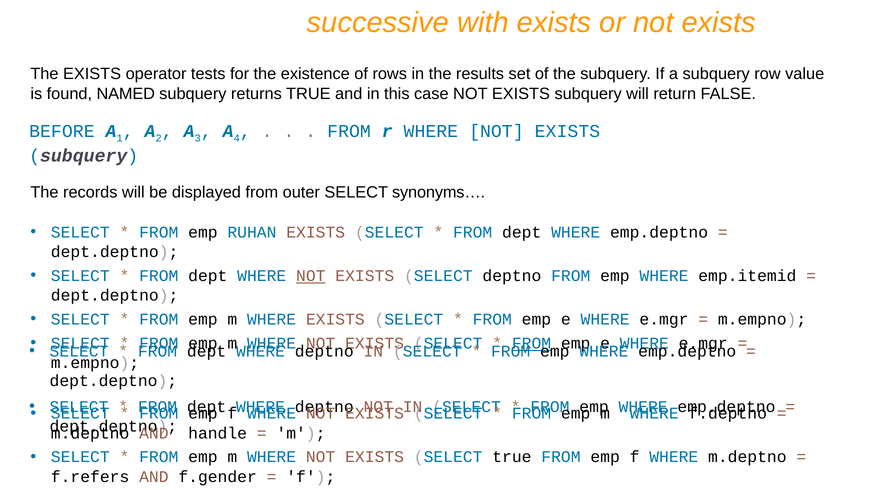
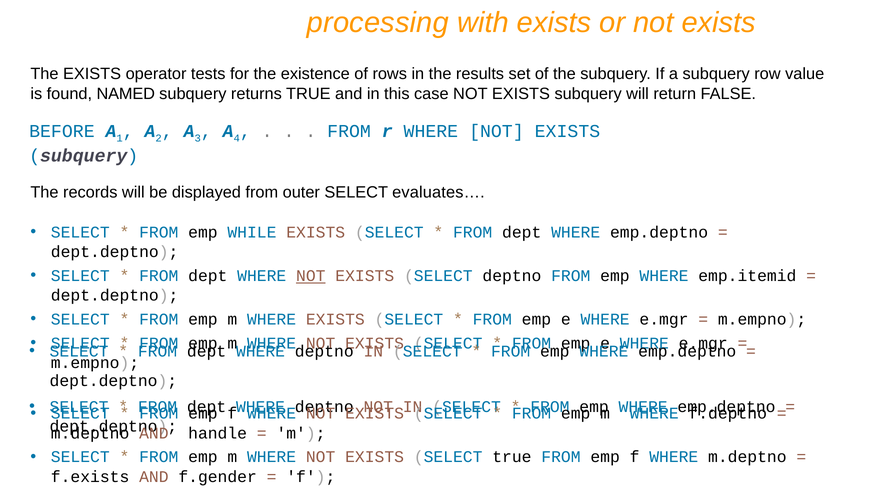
successive: successive -> processing (378, 23)
synonyms…: synonyms… -> evaluates… (438, 192)
RUHAN: RUHAN -> WHILE (252, 232)
FROM underline: present -> none (532, 344)
f.refers: f.refers -> f.exists (90, 477)
